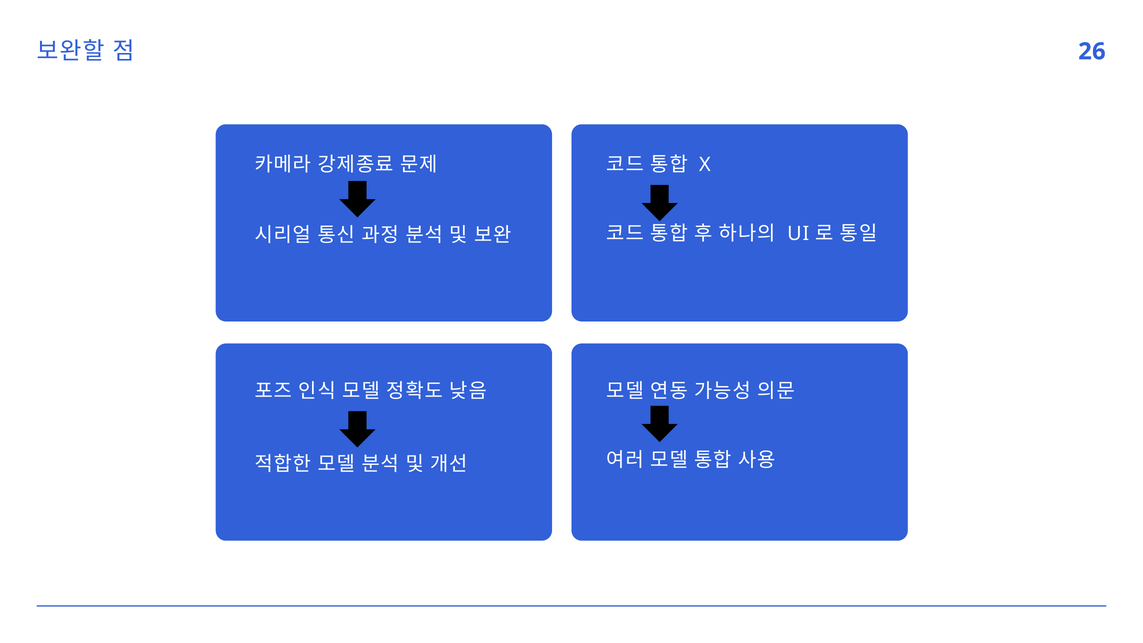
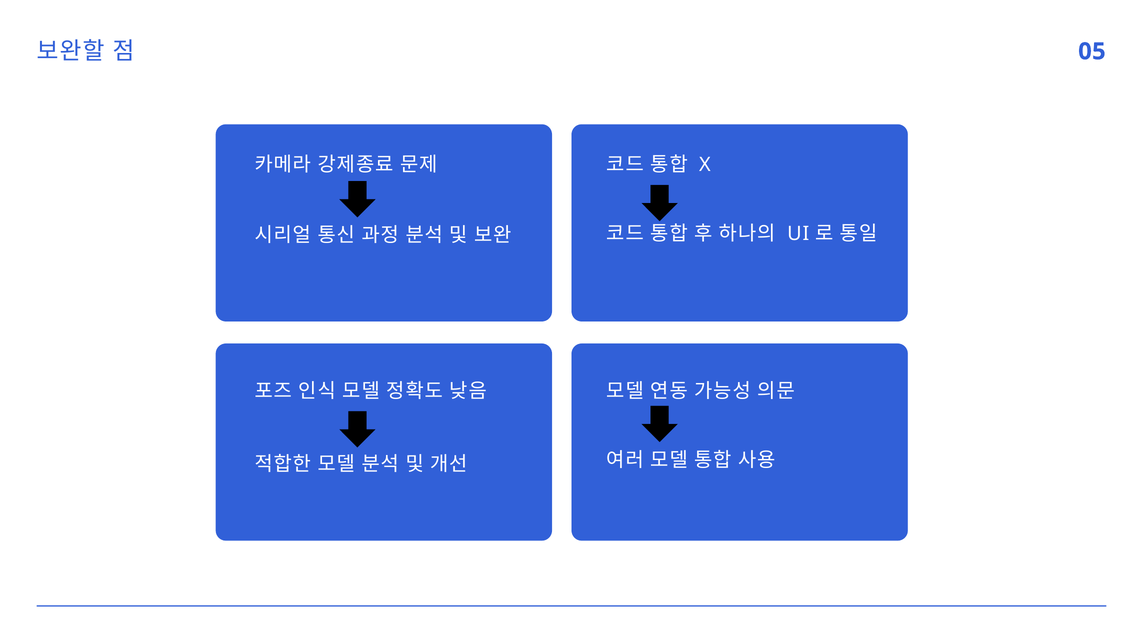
26: 26 -> 05 (1092, 51)
